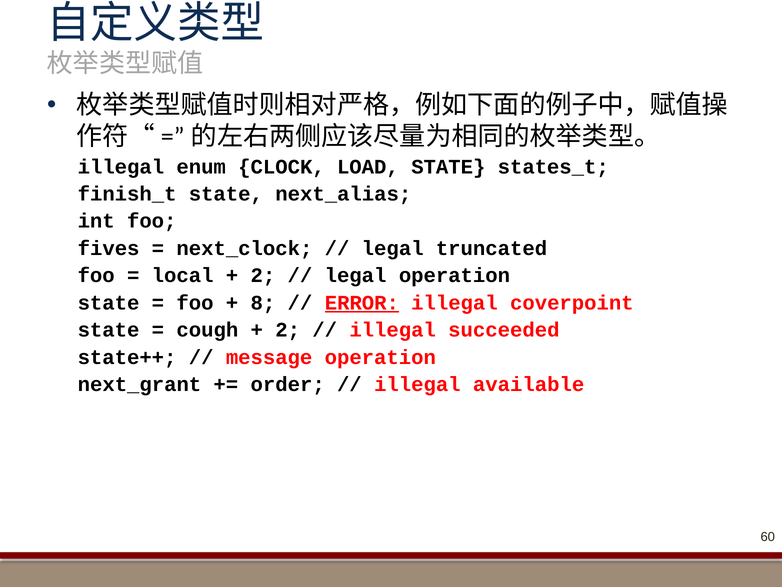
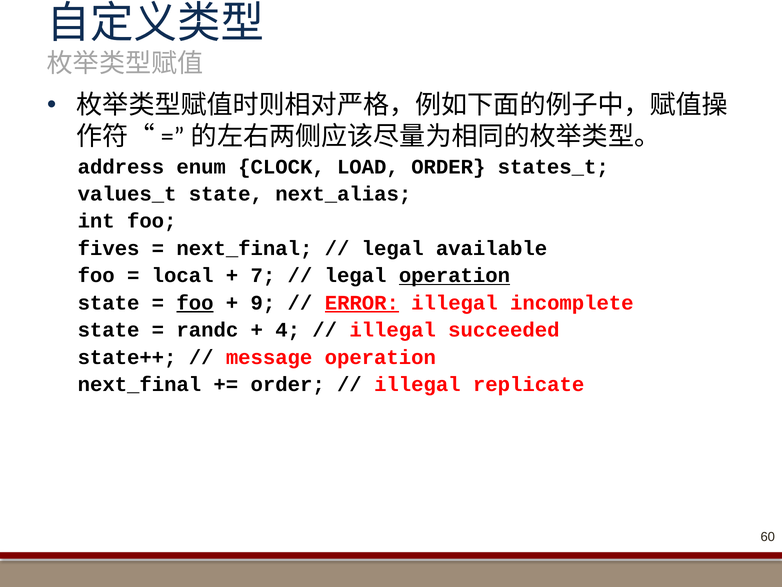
illegal: illegal -> address (121, 167)
LOAD STATE: STATE -> ORDER (448, 167)
finish_t: finish_t -> values_t (127, 194)
next_clock: next_clock -> next_final (244, 248)
truncated: truncated -> available (492, 248)
2: 2 -> 7 (263, 275)
operation underline: none -> present (454, 275)
foo underline: none -> present (195, 303)
8: 8 -> 9 (263, 303)
coverpoint: coverpoint -> incomplete (572, 303)
cough: cough -> randc (207, 330)
2: 2 -> 4 (288, 330)
next_grant: next_grant -> next_final (139, 384)
available: available -> replicate (529, 384)
